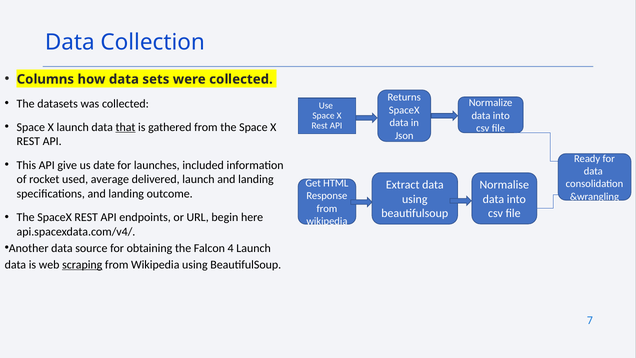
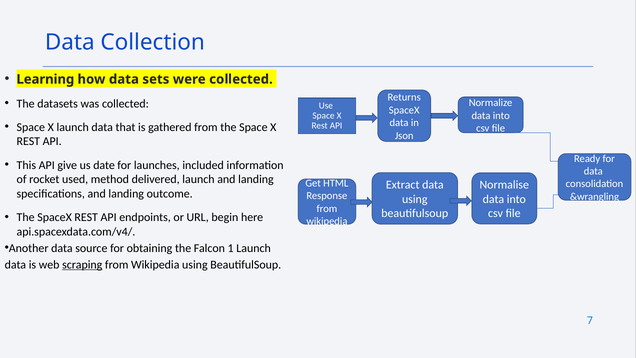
Columns: Columns -> Learning (45, 79)
that underline: present -> none (125, 127)
average: average -> method (110, 179)
4: 4 -> 1 (231, 248)
